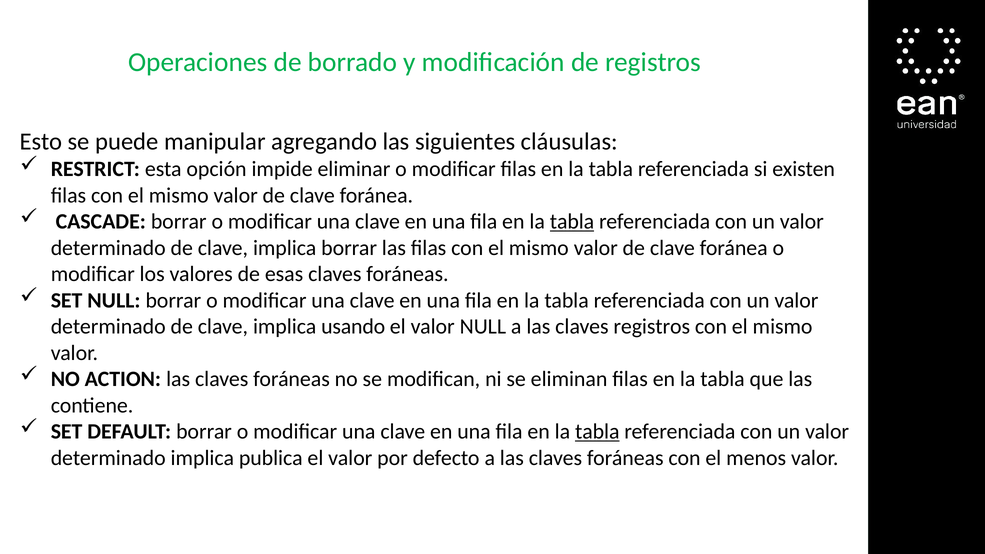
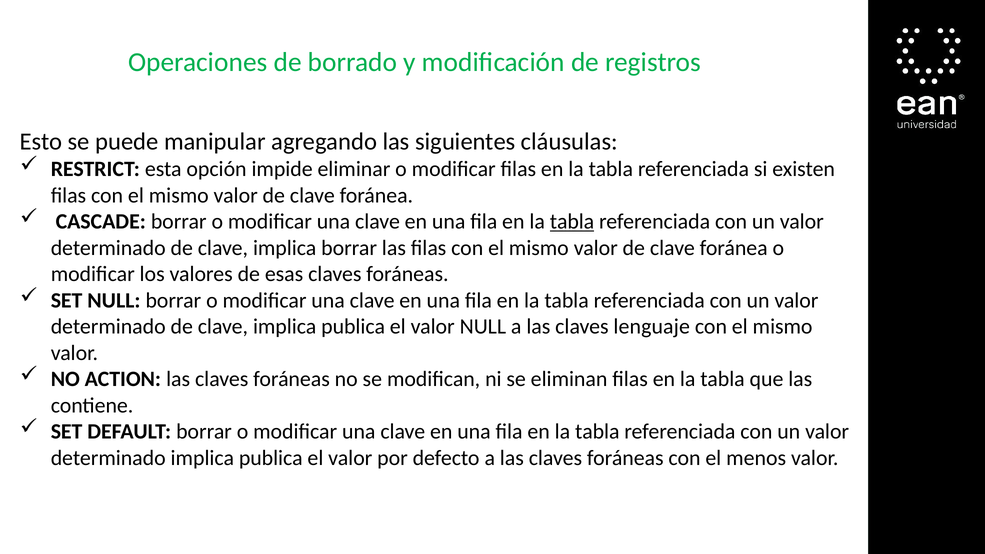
clave implica usando: usando -> publica (353, 327)
claves registros: registros -> lenguaje (652, 327)
tabla underline: present -> none (597, 432)
